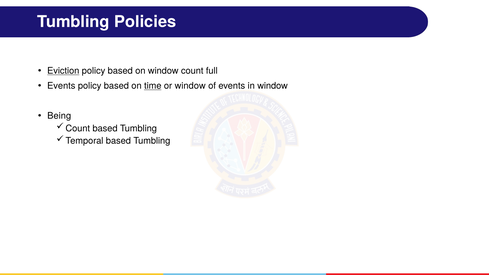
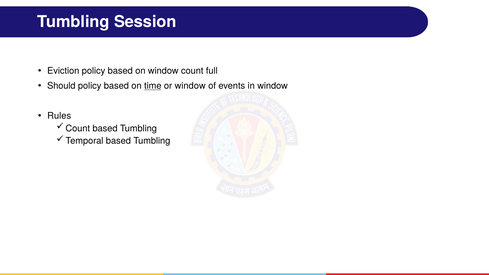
Policies: Policies -> Session (145, 22)
Eviction underline: present -> none (63, 71)
Events: Events -> Should (61, 86)
Being: Being -> Rules (59, 116)
